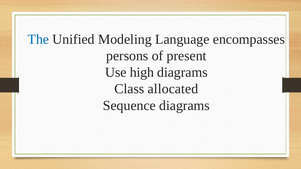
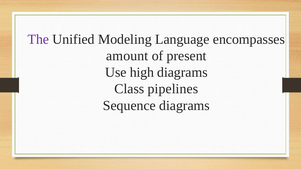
The colour: blue -> purple (38, 39)
persons: persons -> amount (127, 56)
allocated: allocated -> pipelines (173, 89)
